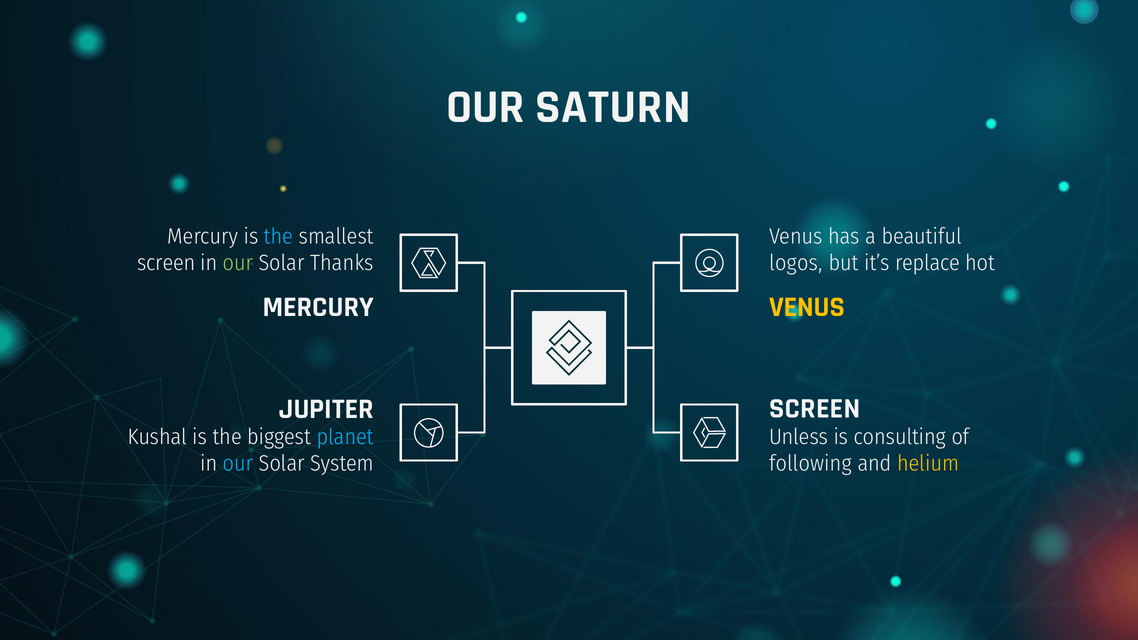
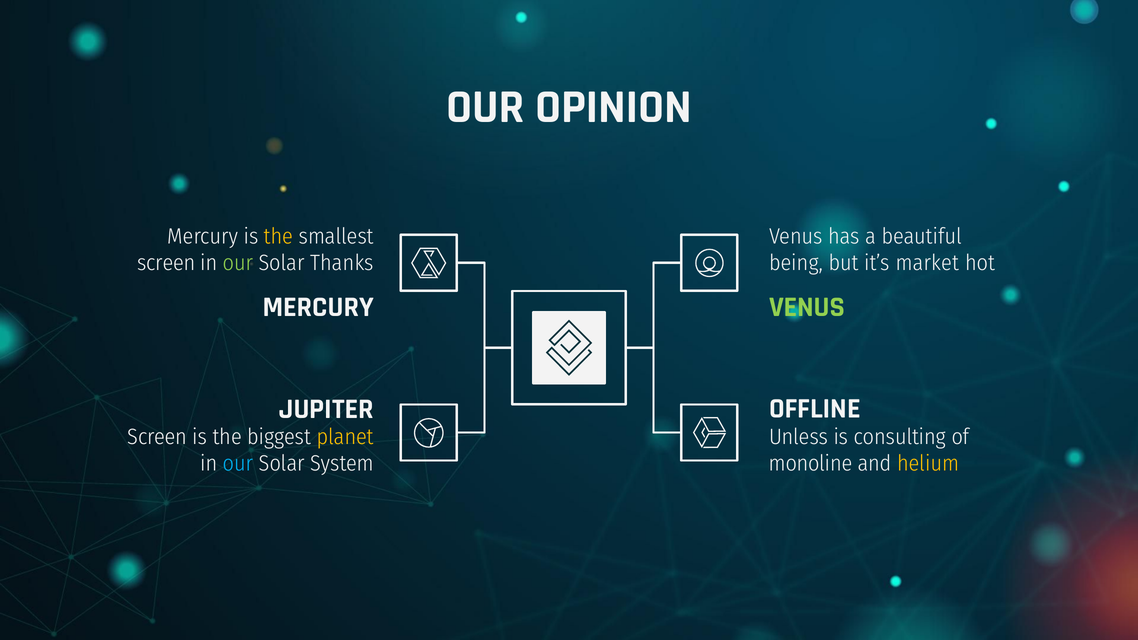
SATURN: SATURN -> OPINION (613, 107)
the colour: light blue -> yellow (279, 236)
logos: logos -> being (796, 263)
replace: replace -> market (927, 263)
VENUS colour: yellow -> light green (807, 307)
JUPITER SCREEN: SCREEN -> OFFLINE (815, 408)
Kushal: Kushal -> Screen (157, 437)
planet colour: light blue -> yellow (345, 437)
following: following -> monoline (811, 464)
